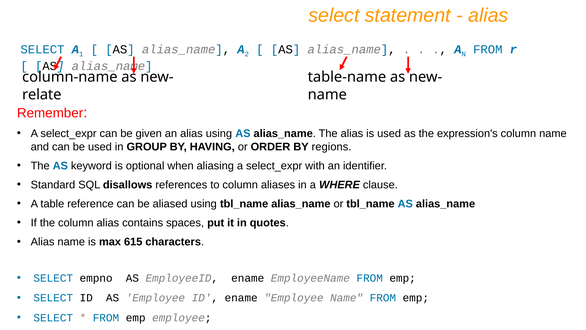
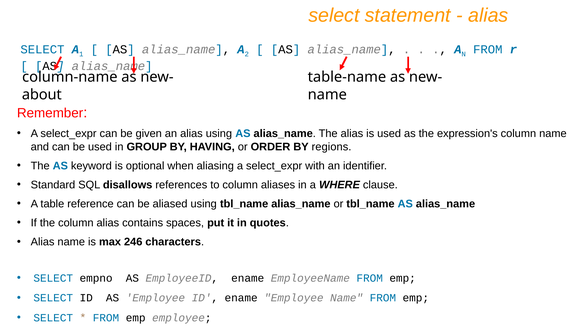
relate: relate -> about (42, 95)
615: 615 -> 246 (133, 242)
